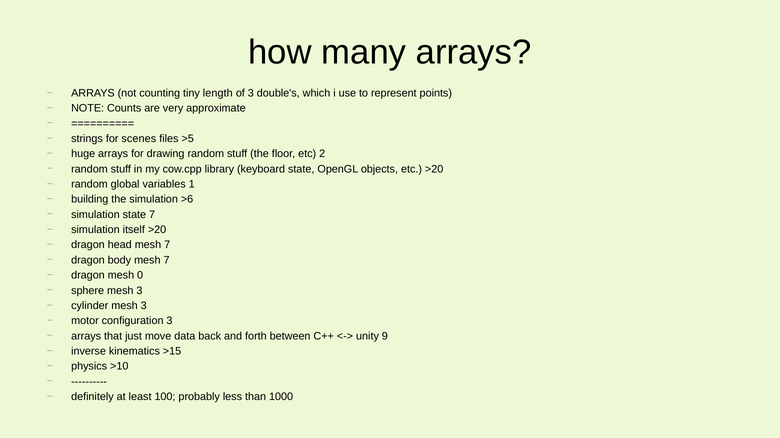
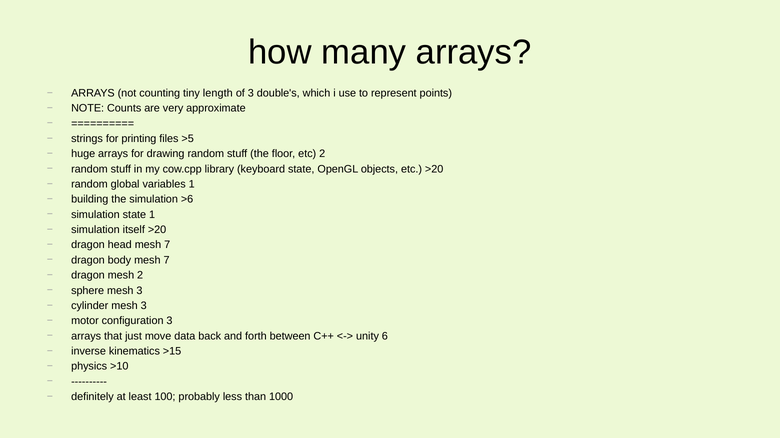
scenes: scenes -> printing (139, 139)
state 7: 7 -> 1 (152, 215)
mesh 0: 0 -> 2 (140, 276)
9: 9 -> 6 (385, 337)
